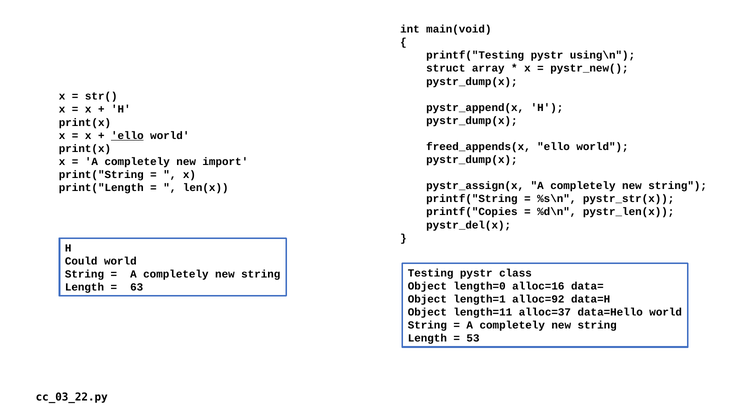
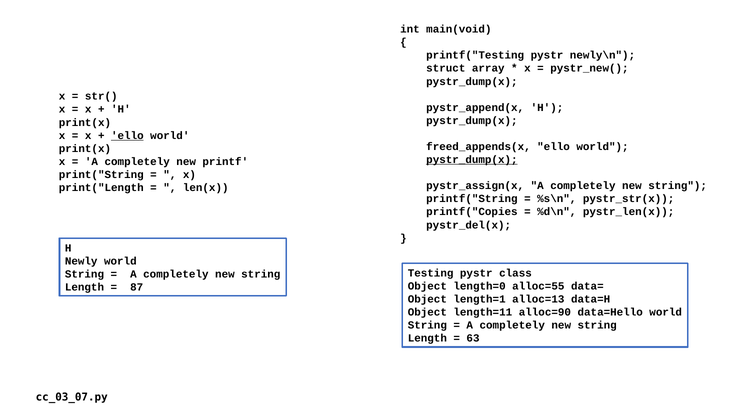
using\n: using\n -> newly\n (603, 55)
pystr_dump(x underline: none -> present (472, 160)
import: import -> printf (225, 162)
Could: Could -> Newly (81, 261)
alloc=16: alloc=16 -> alloc=55 (538, 286)
63: 63 -> 87 (137, 287)
alloc=92: alloc=92 -> alloc=13 (538, 299)
alloc=37: alloc=37 -> alloc=90 (545, 312)
53: 53 -> 63 (473, 338)
cc_03_22.py: cc_03_22.py -> cc_03_07.py (72, 397)
